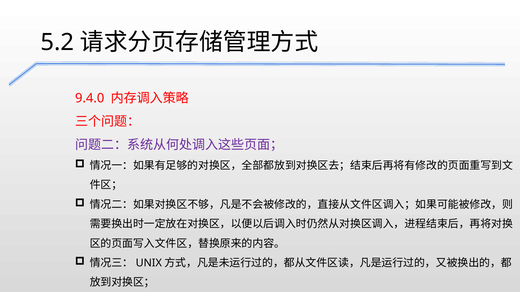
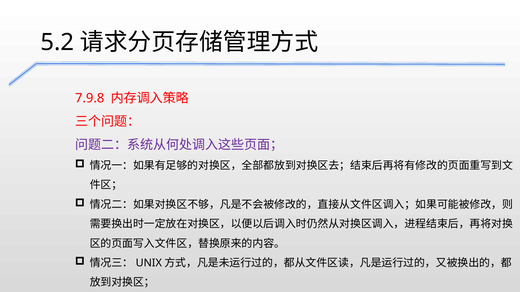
9.4.0: 9.4.0 -> 7.9.8 (90, 98)
